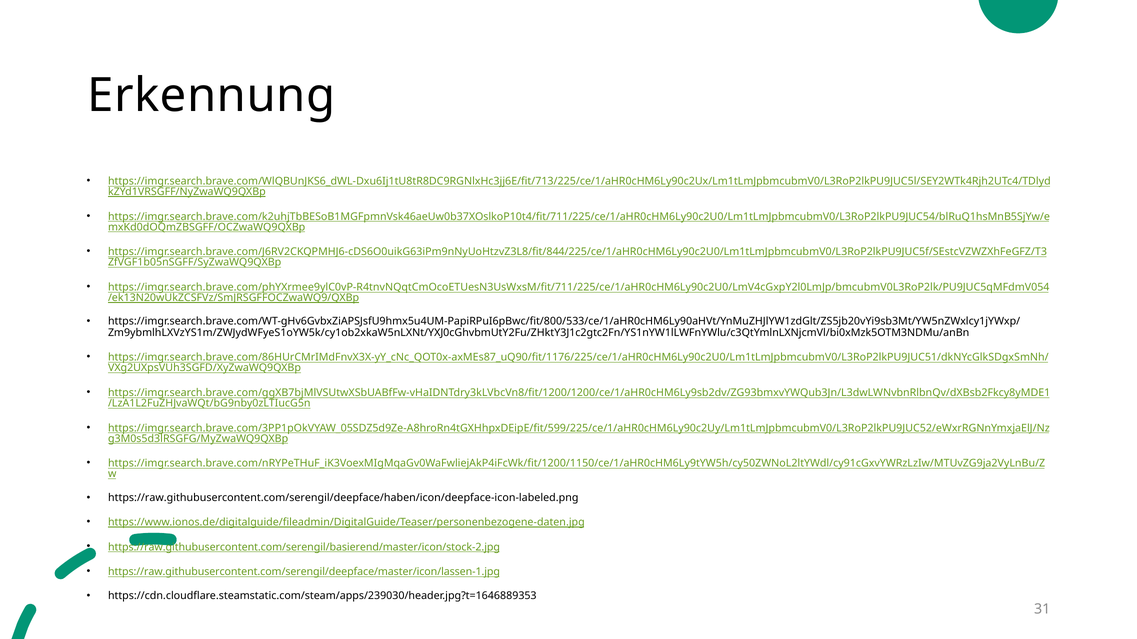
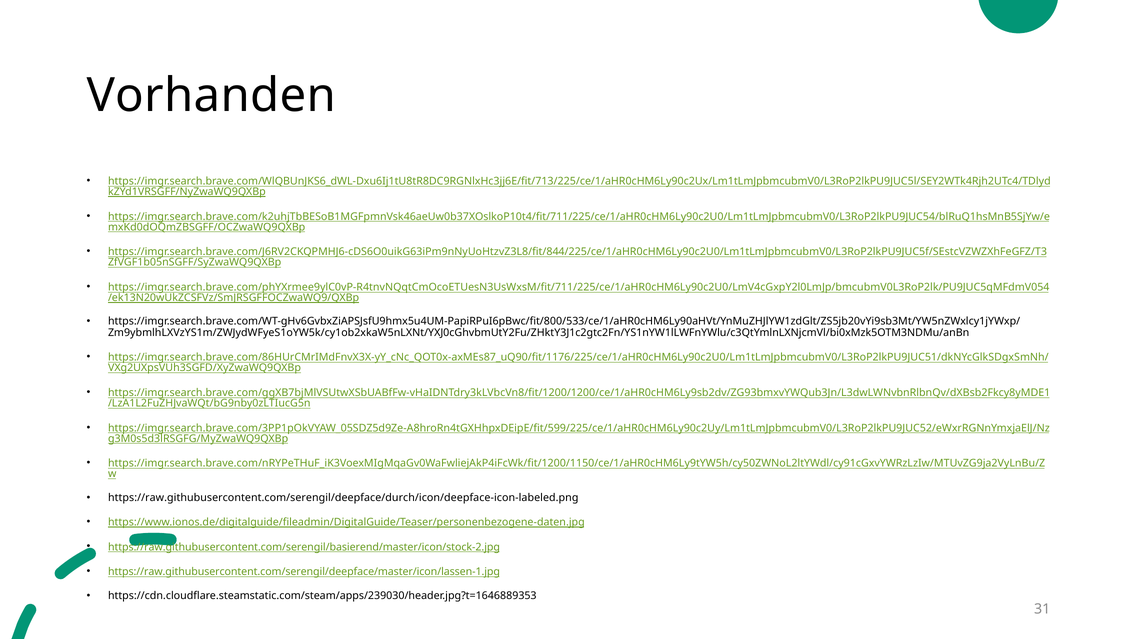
Erkennung: Erkennung -> Vorhanden (211, 96)
https://raw.githubusercontent.com/serengil/deepface/haben/icon/deepface-icon-labeled.png: https://raw.githubusercontent.com/serengil/deepface/haben/icon/deepface-icon-labeled.png -> https://raw.githubusercontent.com/serengil/deepface/durch/icon/deepface-icon-labeled.png (343, 498)
